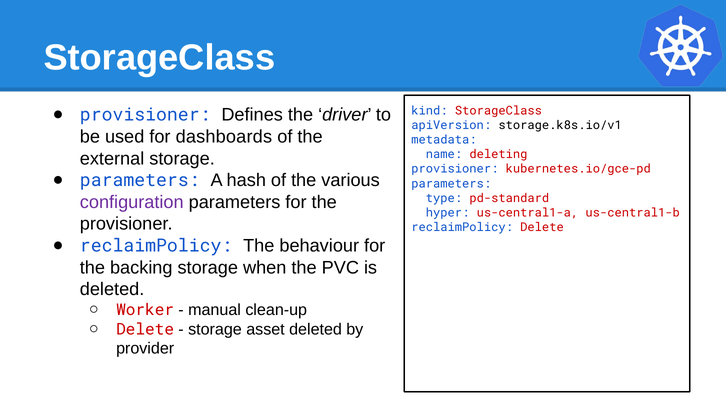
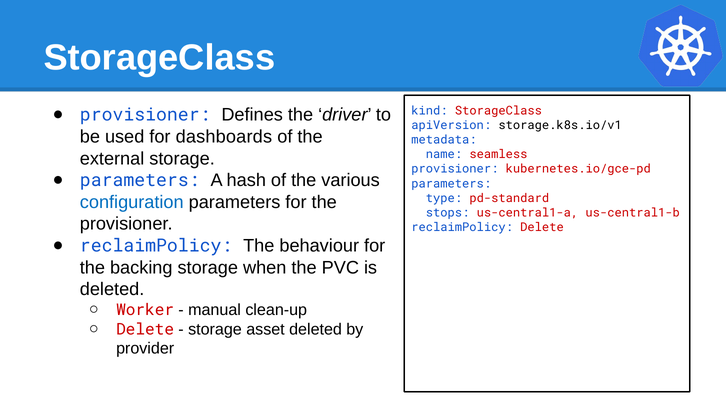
deleting: deleting -> seamless (498, 154)
configuration colour: purple -> blue (132, 202)
hyper: hyper -> stops (448, 212)
